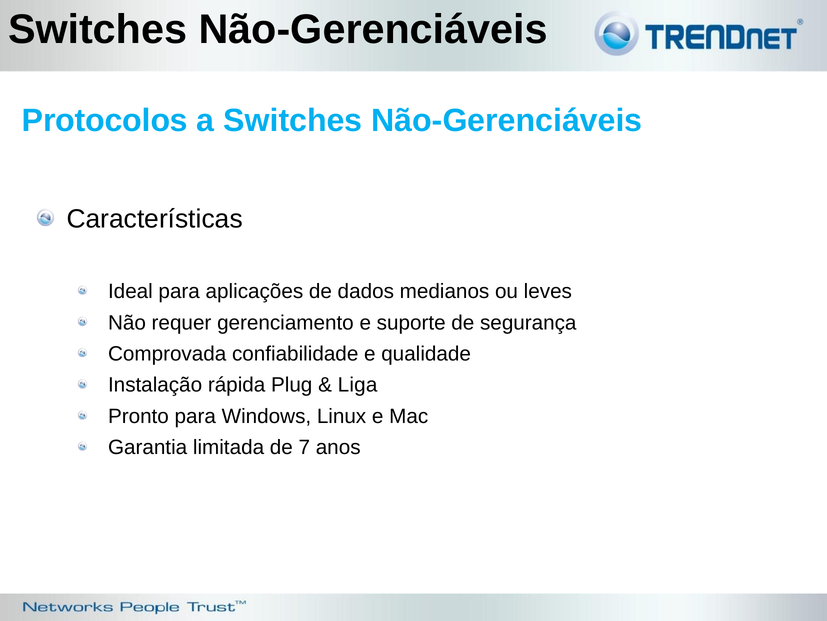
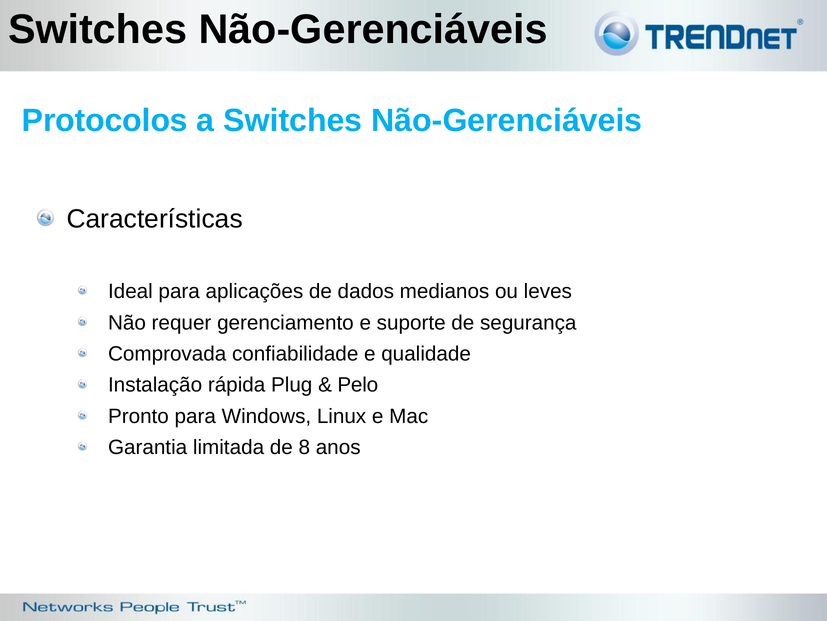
Liga: Liga -> Pelo (358, 385)
7: 7 -> 8 (304, 447)
